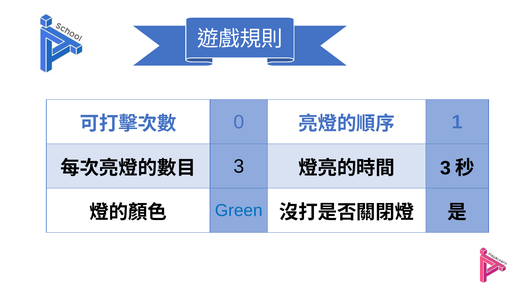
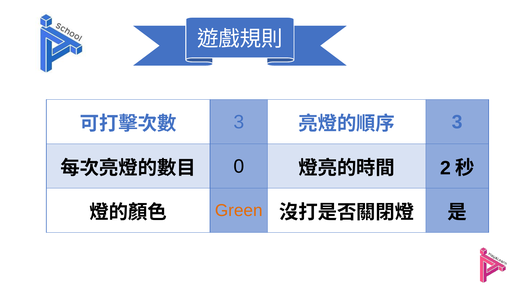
0: 0 -> 3 (239, 122)
1: 1 -> 3 (457, 122)
3: 3 -> 0 (239, 166)
3: 3 -> 2 (445, 168)
Green colour: blue -> orange (239, 210)
